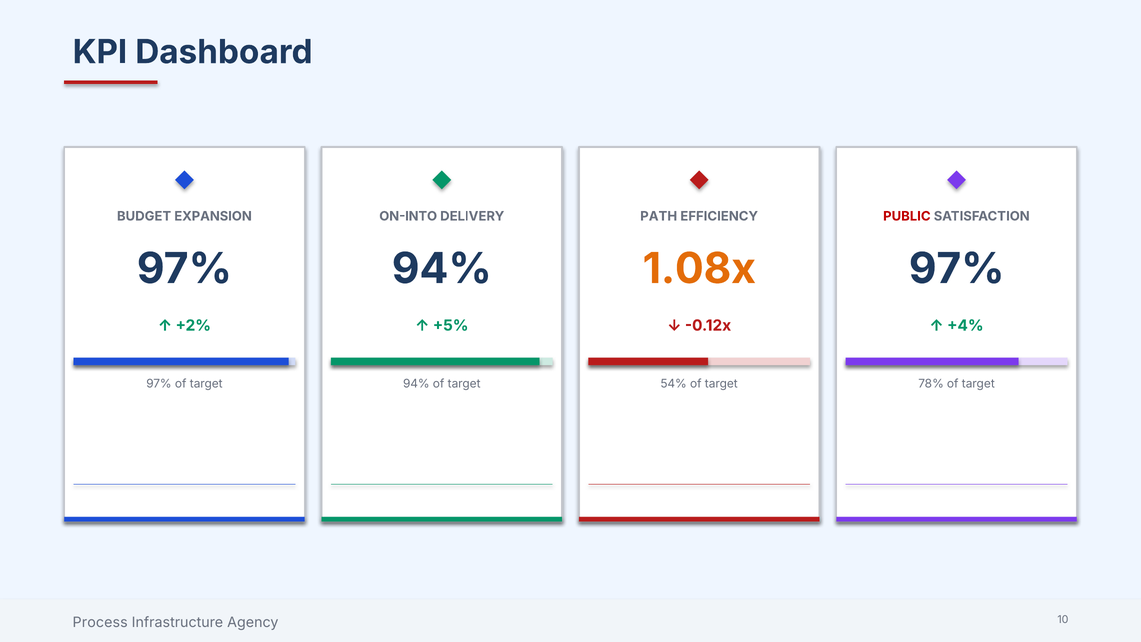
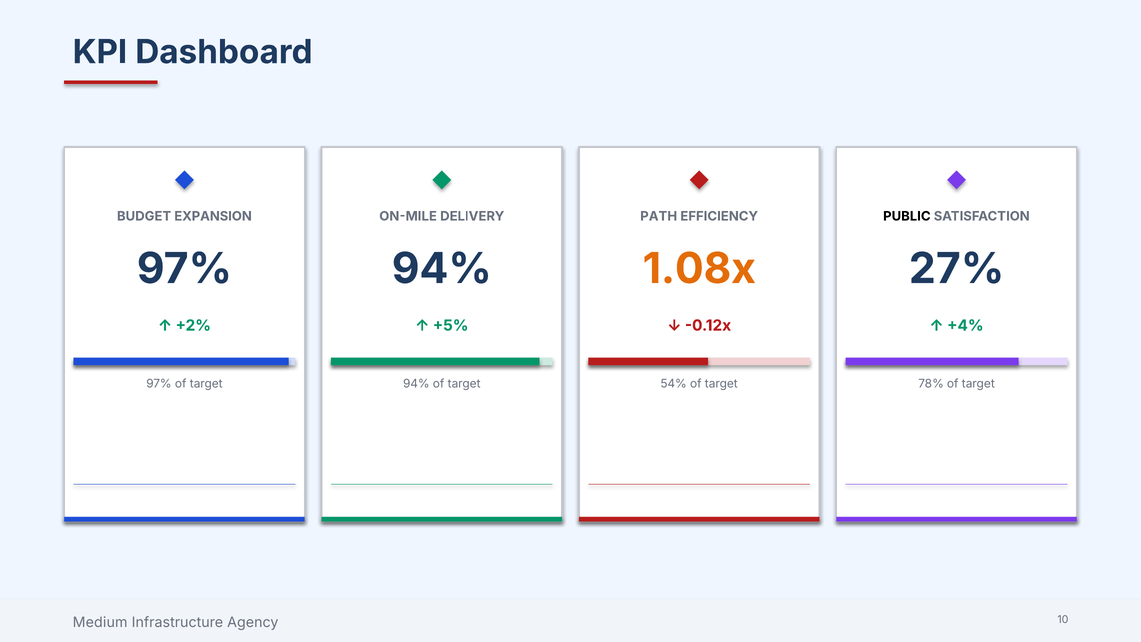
ON-INTO: ON-INTO -> ON-MILE (408, 216)
PUBLIC colour: red -> black (907, 216)
97%: 97% -> 27% (957, 269)
Process: Process -> Medium (100, 622)
